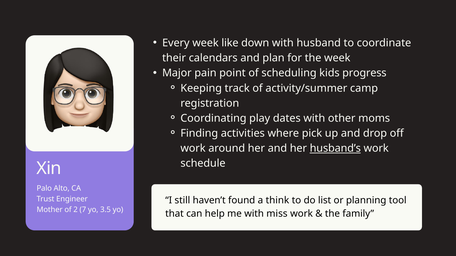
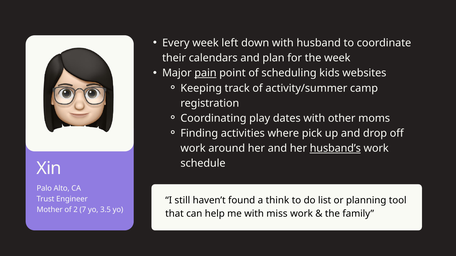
like: like -> left (230, 43)
pain underline: none -> present (205, 73)
progress: progress -> websites (364, 73)
